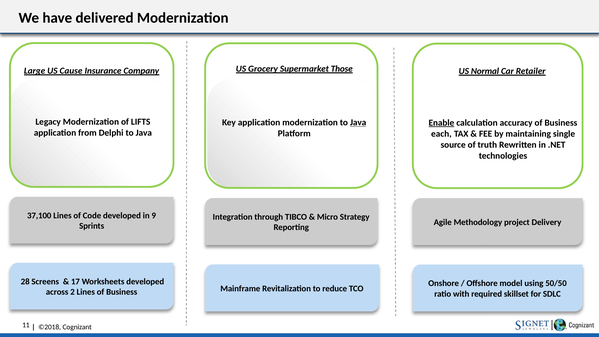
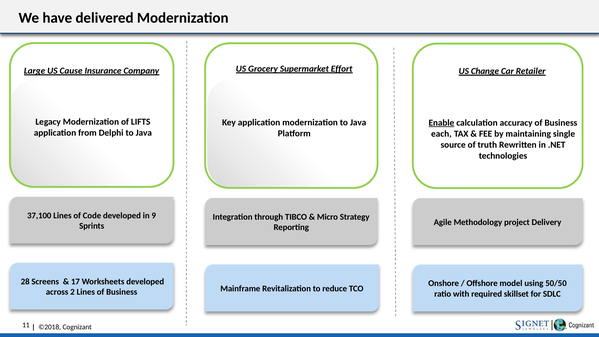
Those: Those -> Effort (342, 69)
Normal: Normal -> Change (485, 71)
Java underline: present -> none (358, 123)
